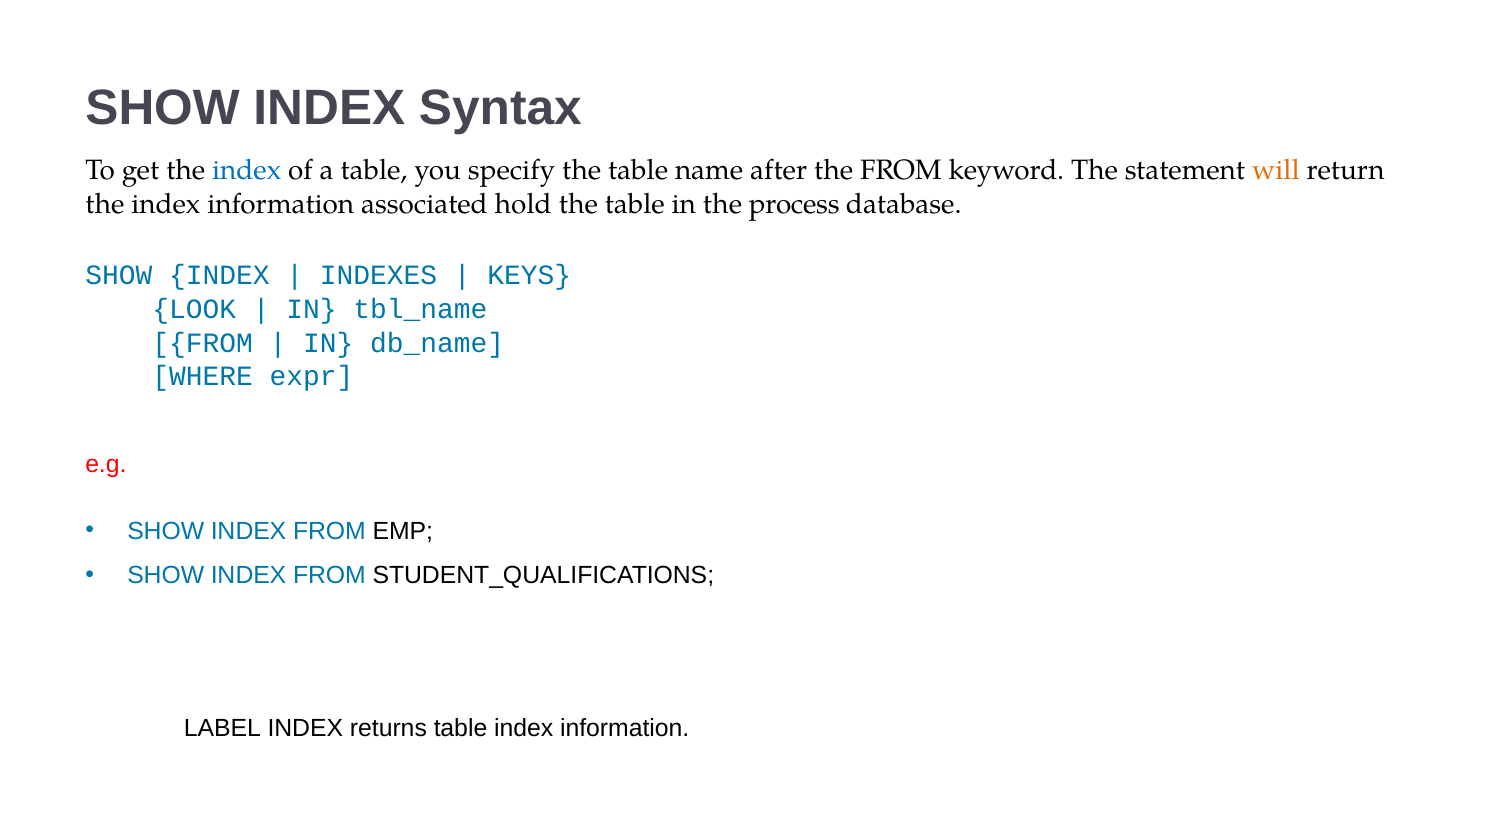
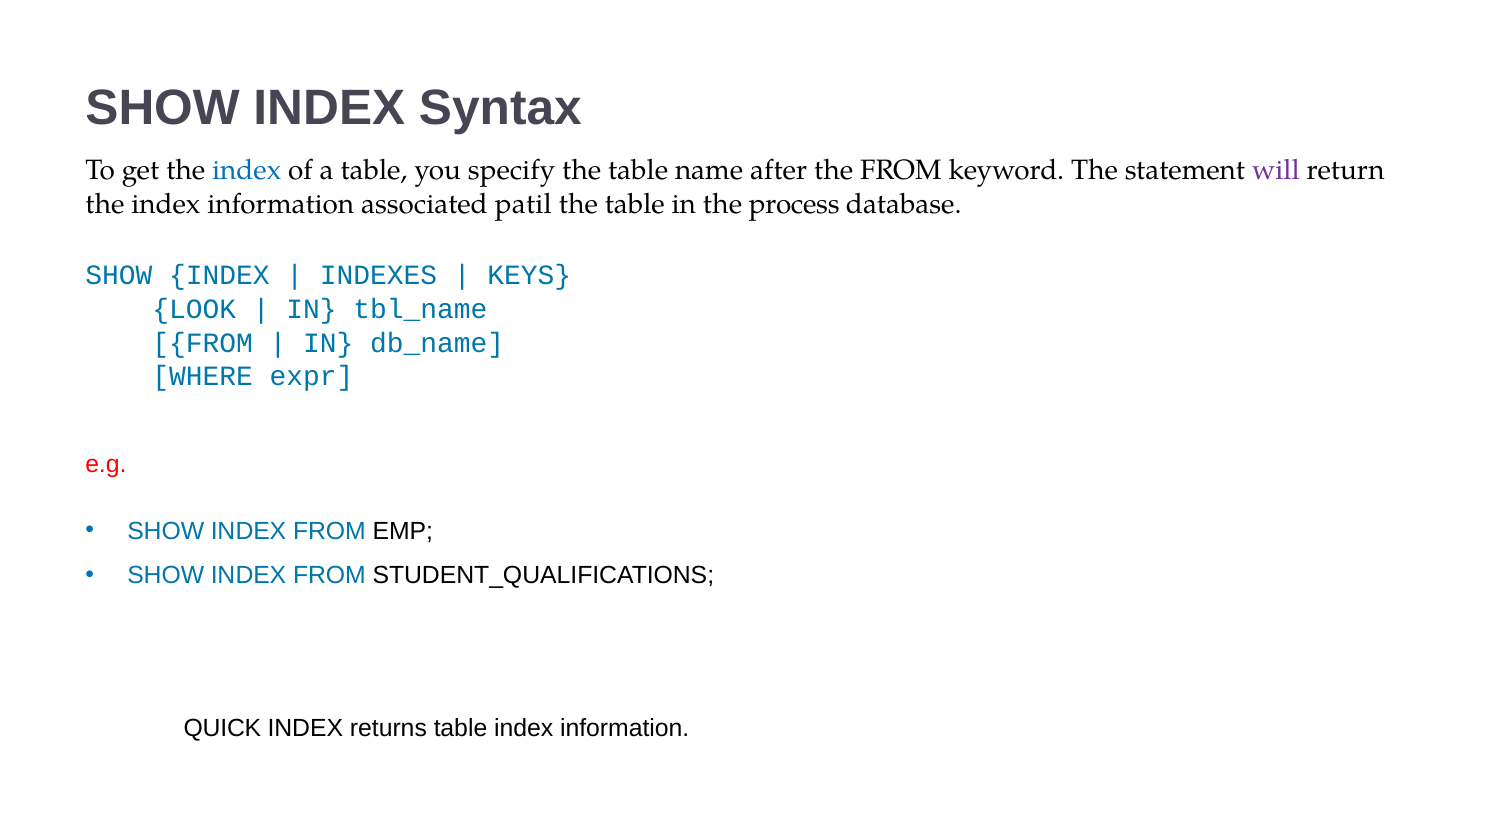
will colour: orange -> purple (1276, 171)
hold: hold -> patil (523, 204)
LABEL: LABEL -> QUICK (222, 728)
